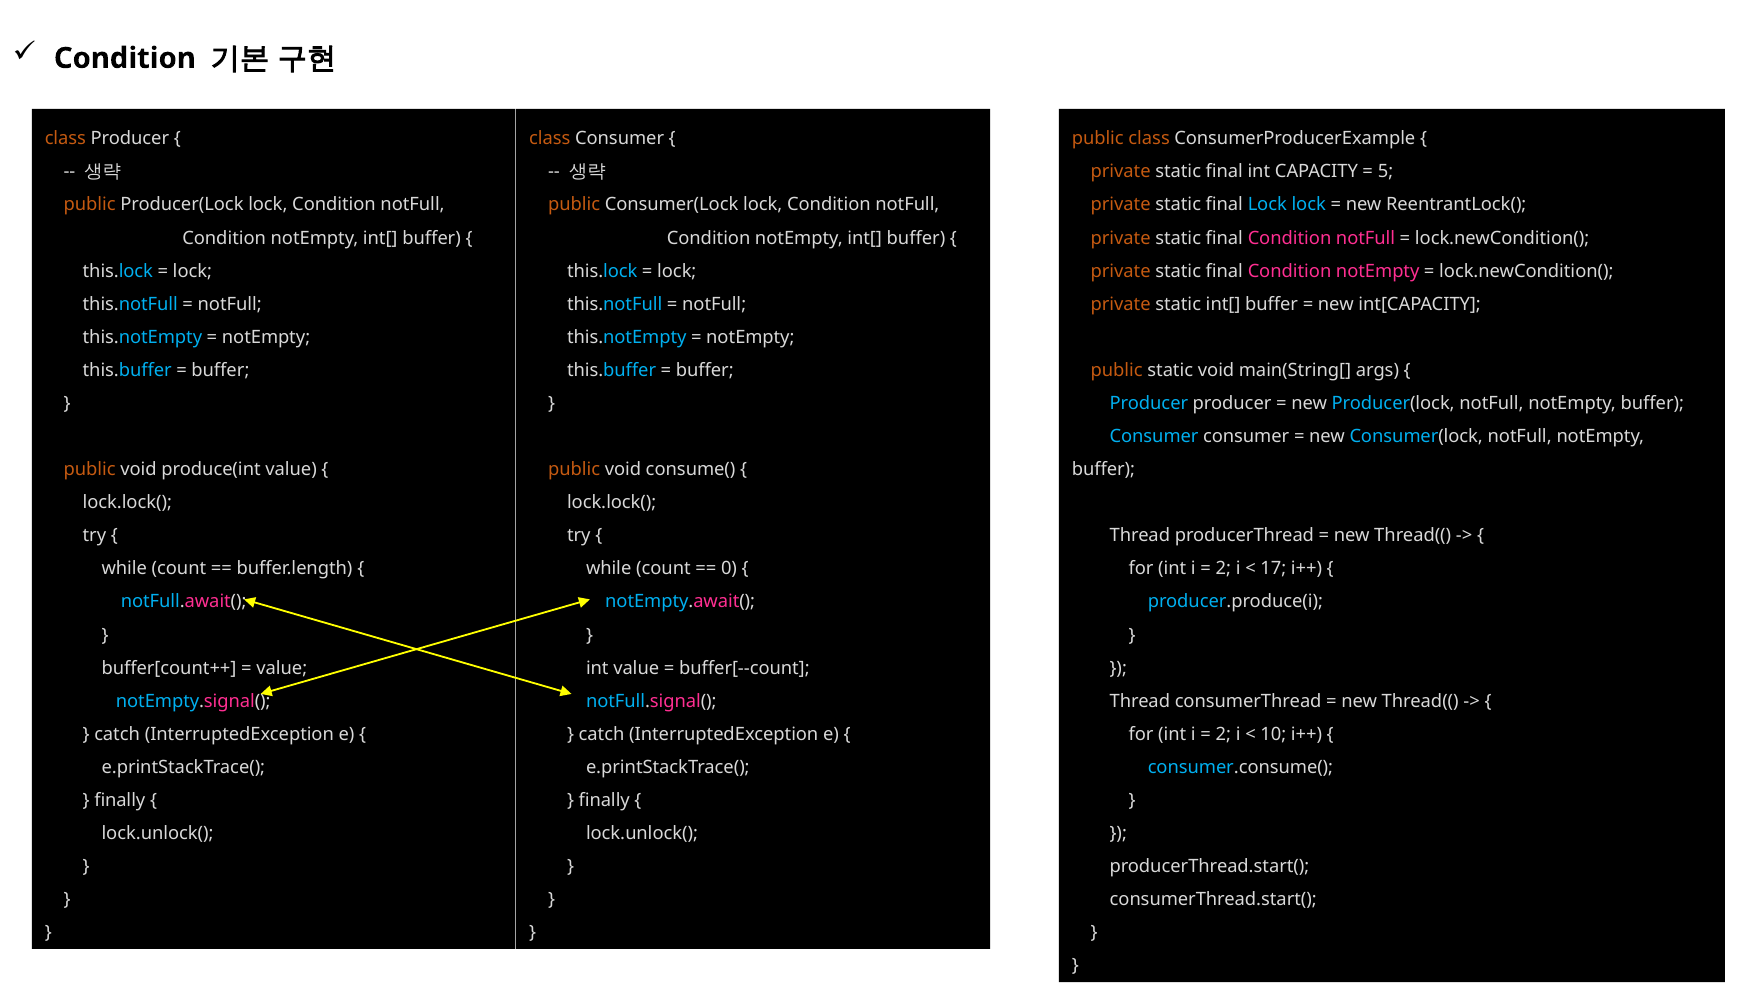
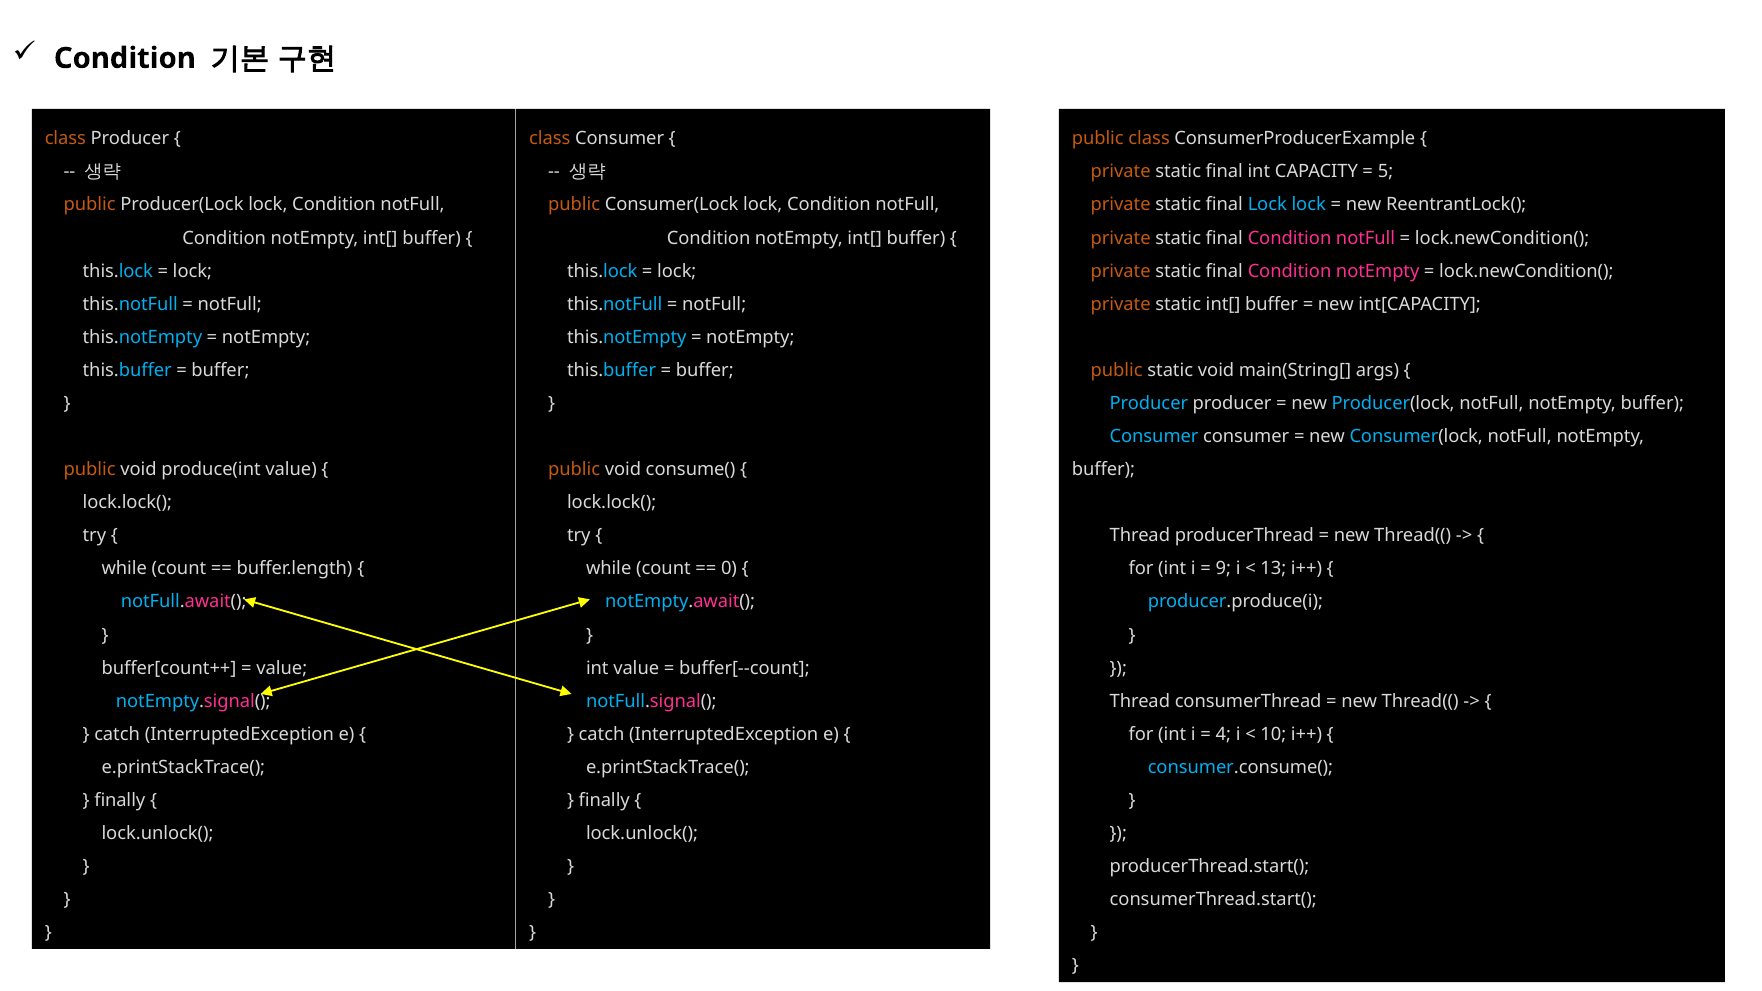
2: 2 -> 9 (1223, 569)
17: 17 -> 13 (1273, 569)
2: 2 -> 4 (1223, 734)
